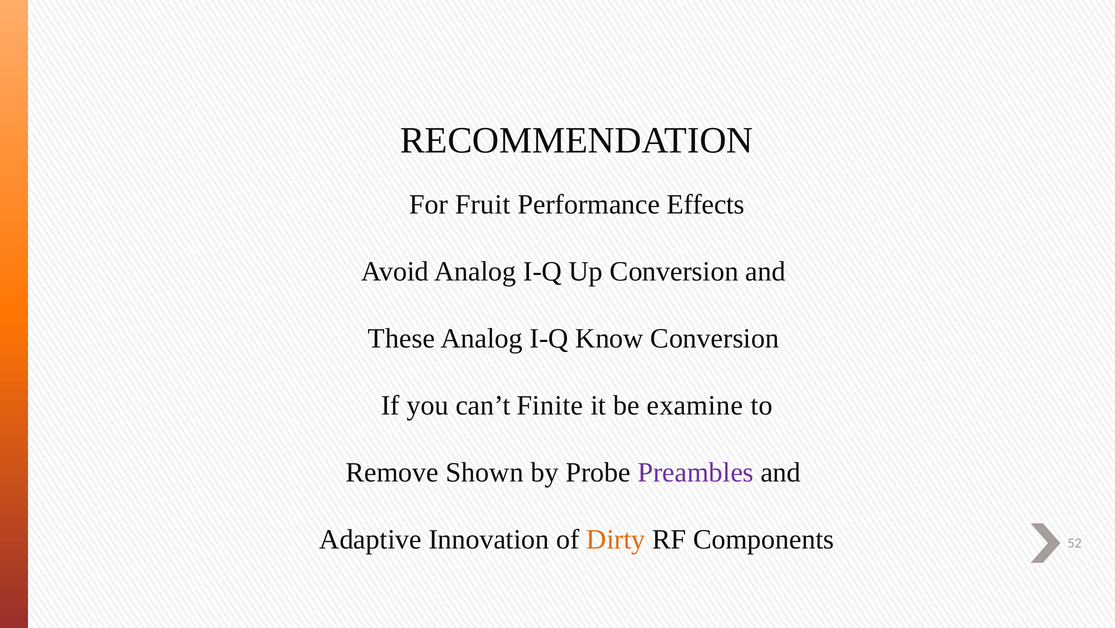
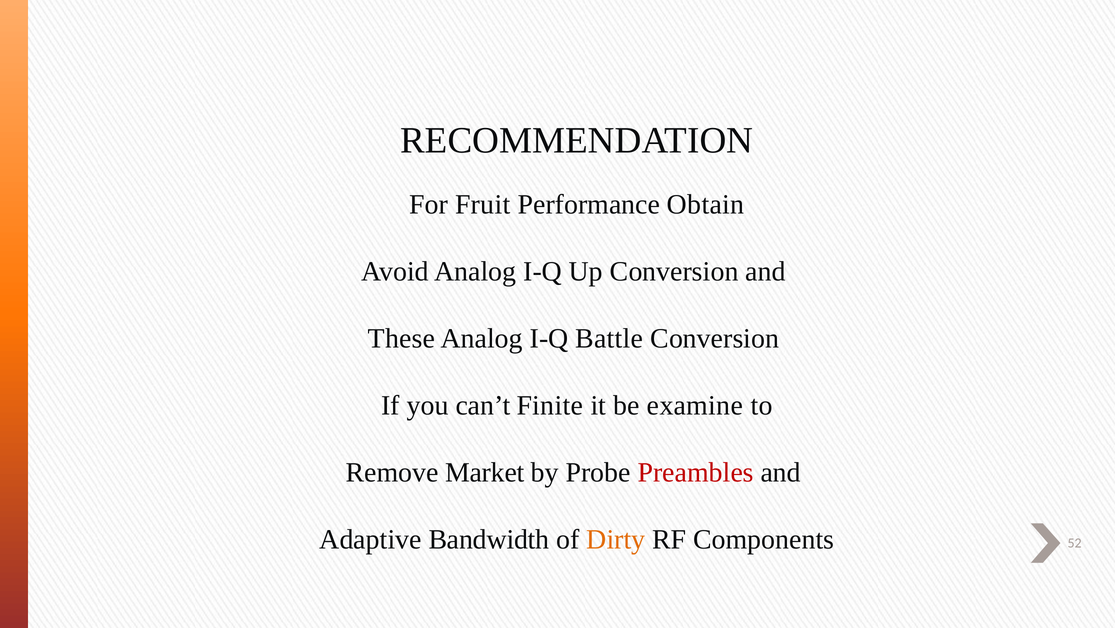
Effects: Effects -> Obtain (706, 204)
Know: Know -> Battle (609, 338)
Shown: Shown -> Market (485, 472)
Preambles colour: purple -> red (696, 472)
Innovation: Innovation -> Bandwidth (489, 539)
